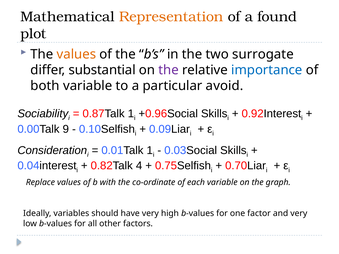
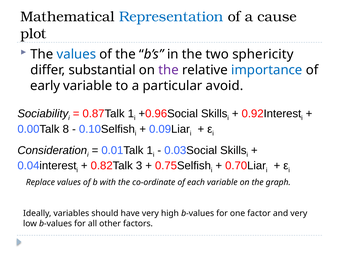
Representation colour: orange -> blue (171, 17)
found: found -> cause (277, 17)
values colour: orange -> blue (76, 54)
surrogate: surrogate -> sphericity (263, 54)
both: both -> early (45, 86)
9: 9 -> 8 (66, 129)
4: 4 -> 3 (139, 166)
